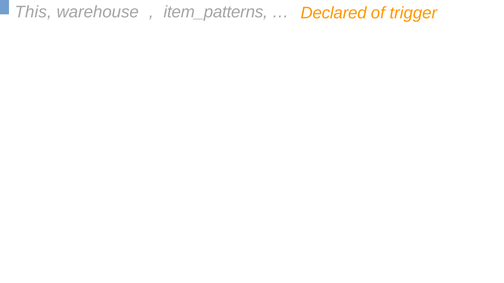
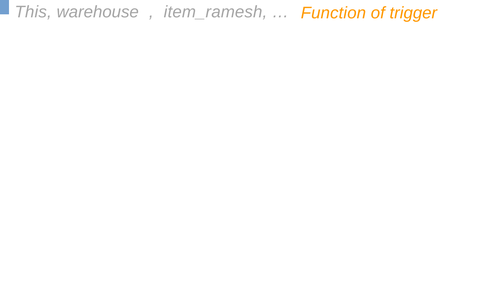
item_patterns: item_patterns -> item_ramesh (215, 12)
Declared: Declared -> Function (333, 13)
